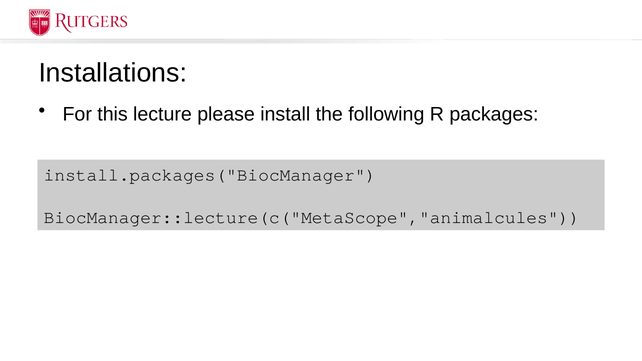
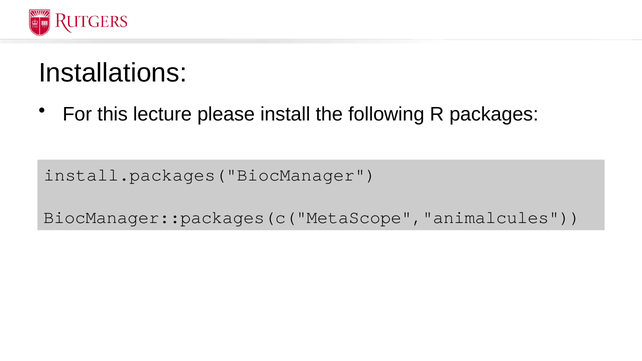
BiocManager::lecture(c("MetaScope","animalcules: BiocManager::lecture(c("MetaScope","animalcules -> BiocManager::packages(c("MetaScope","animalcules (312, 218)
